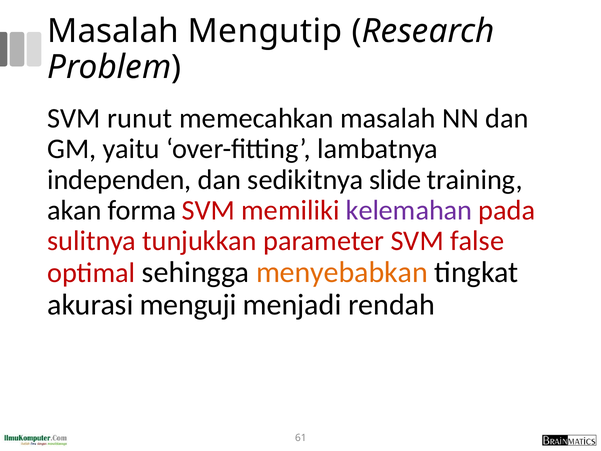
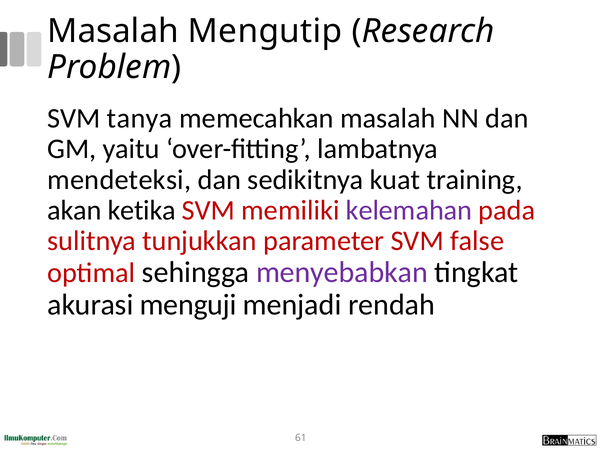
runut: runut -> tanya (140, 118)
independen: independen -> mendeteksi (119, 180)
slide: slide -> kuat (395, 180)
forma: forma -> ketika (142, 210)
menyebabkan colour: orange -> purple (342, 272)
